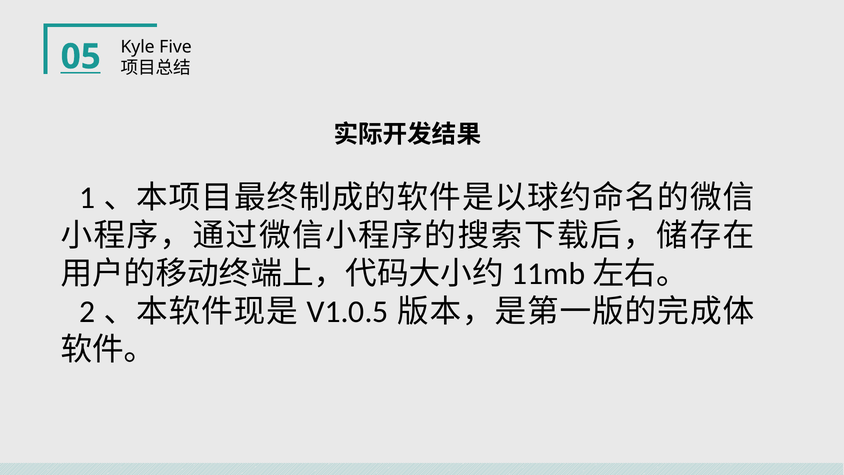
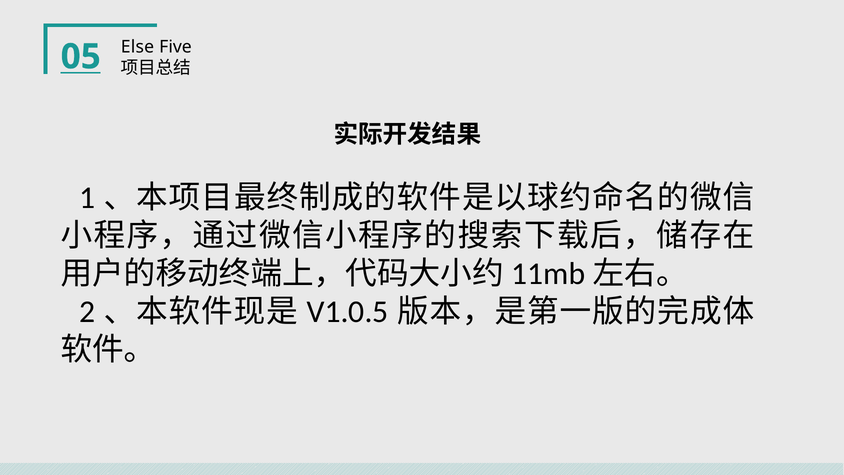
Kyle: Kyle -> Else (137, 47)
